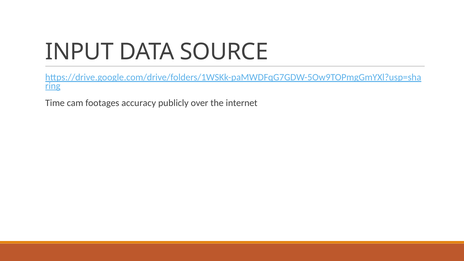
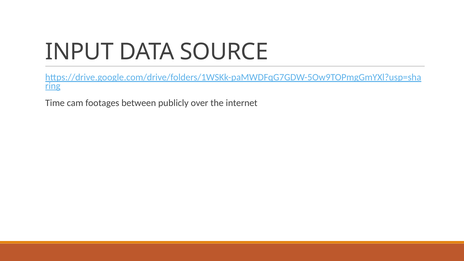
accuracy: accuracy -> between (139, 103)
